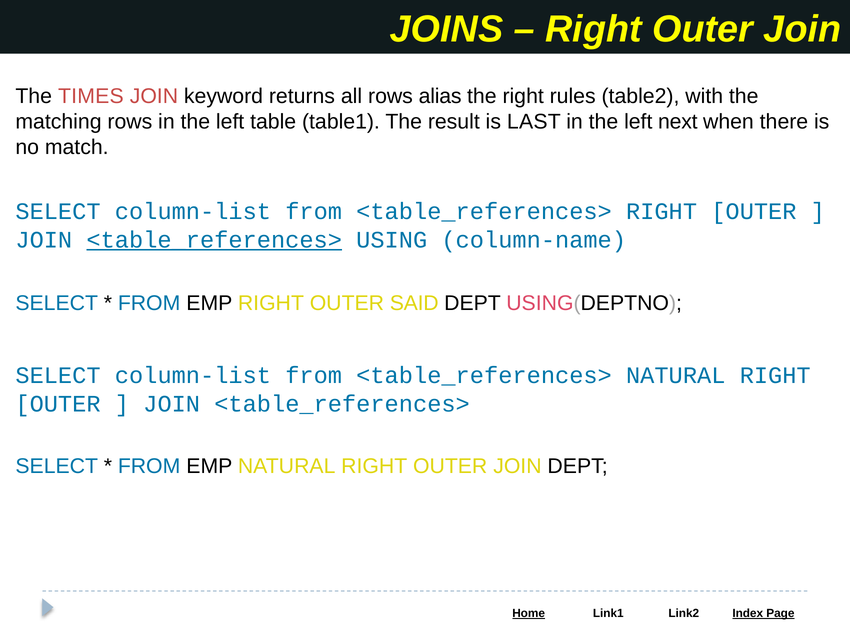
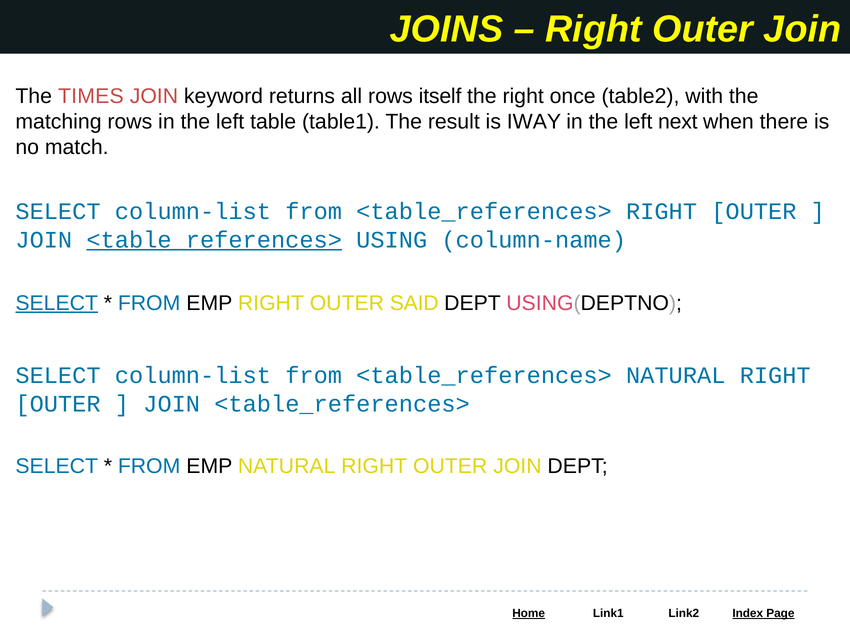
alias: alias -> itself (440, 96)
rules: rules -> once (573, 96)
LAST: LAST -> IWAY (534, 122)
SELECT underline: none -> present (57, 303)
